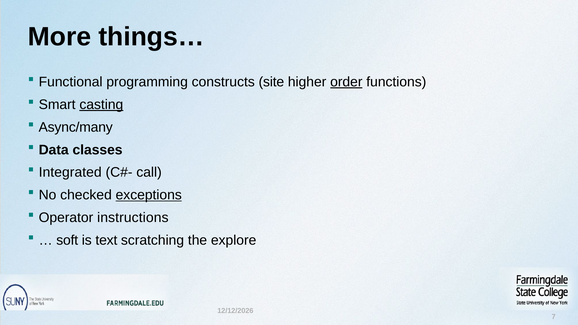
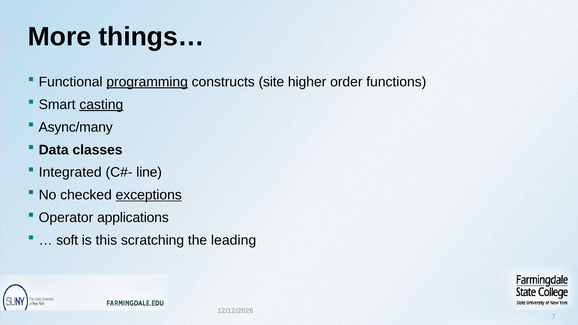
programming underline: none -> present (147, 82)
order underline: present -> none (346, 82)
call: call -> line (149, 172)
instructions: instructions -> applications (133, 218)
text: text -> this (106, 240)
explore: explore -> leading (234, 240)
